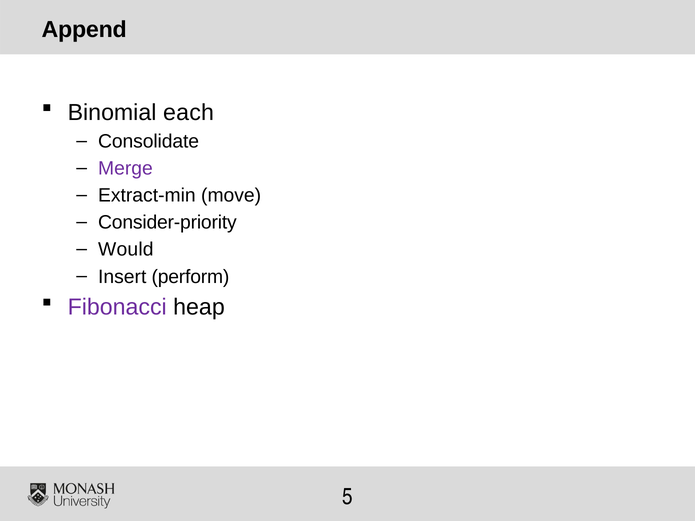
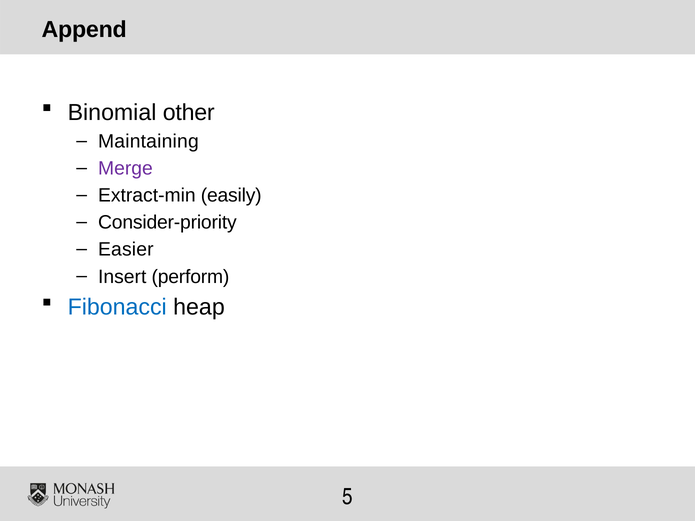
each: each -> other (189, 113)
Consolidate: Consolidate -> Maintaining (148, 142)
move: move -> easily (231, 196)
Would: Would -> Easier (126, 250)
Fibonacci colour: purple -> blue (117, 307)
